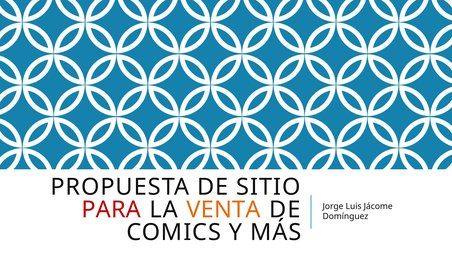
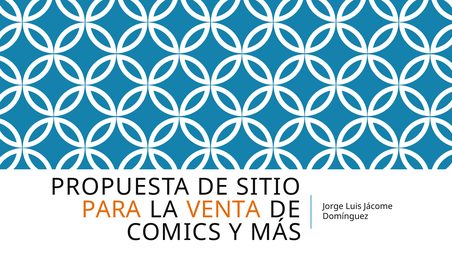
PARA colour: red -> orange (111, 210)
